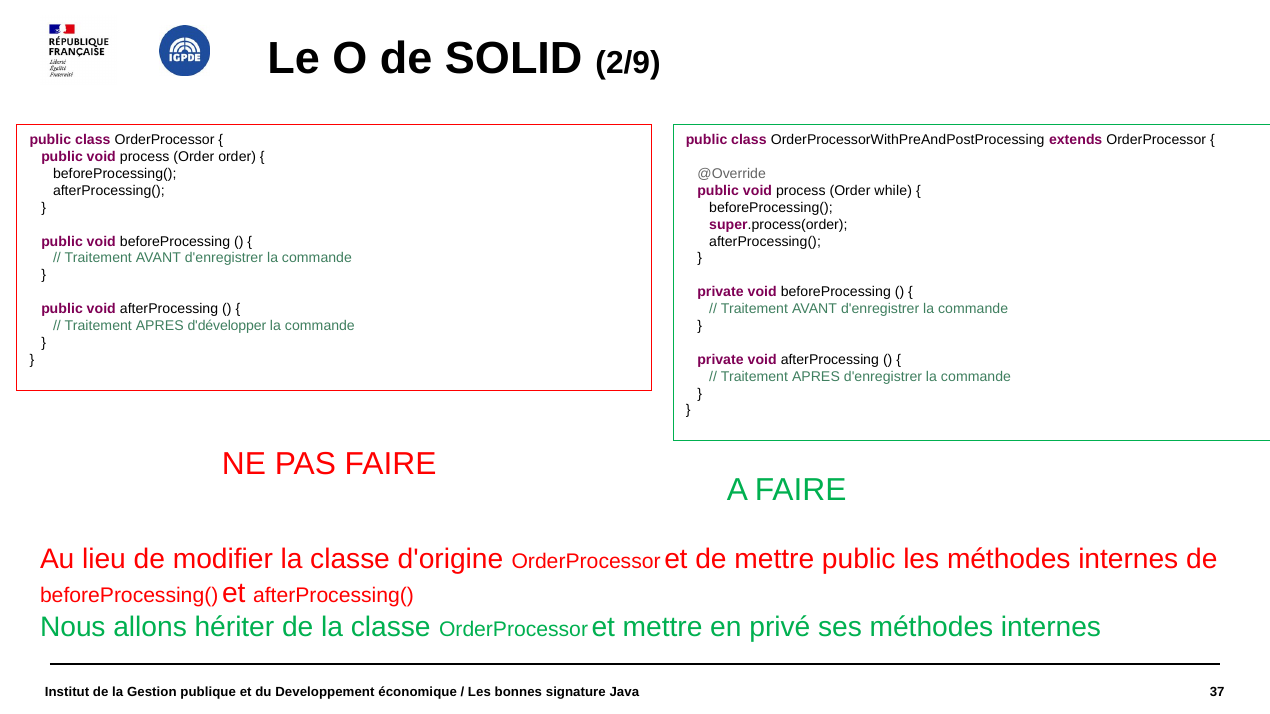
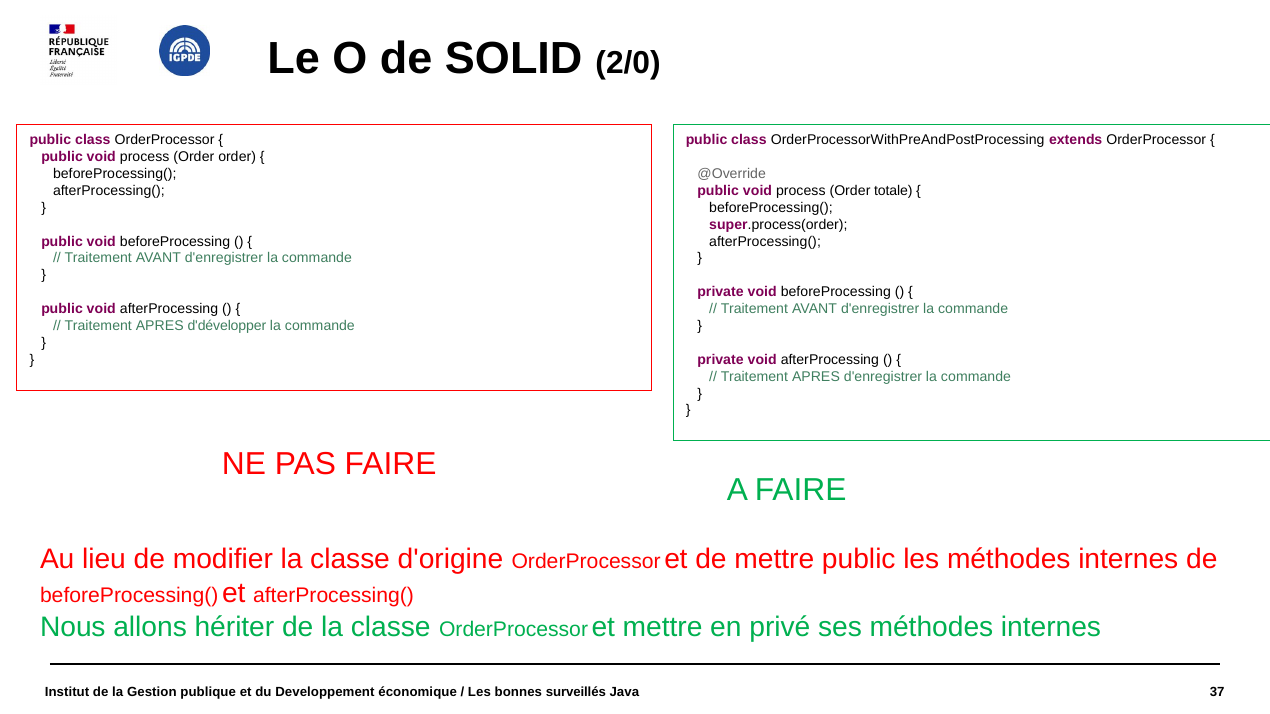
2/9: 2/9 -> 2/0 (628, 63)
while: while -> totale (893, 191)
signature: signature -> surveillés (576, 693)
